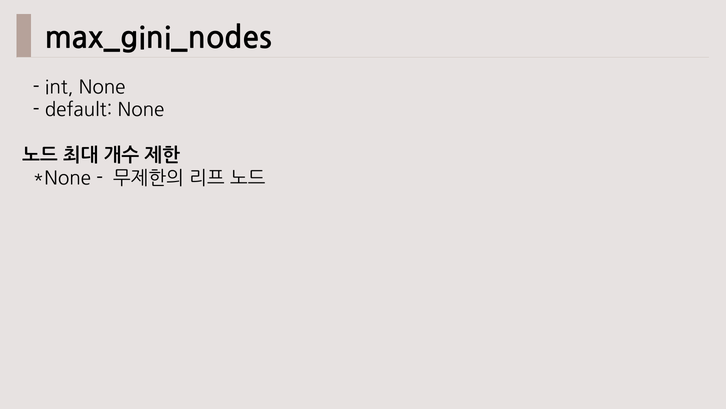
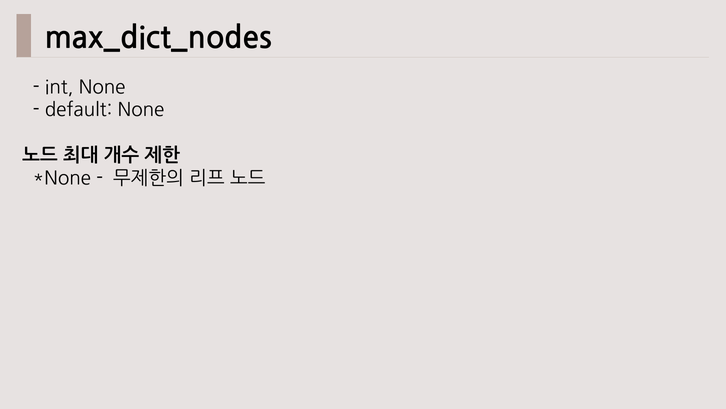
max_gini_nodes: max_gini_nodes -> max_dict_nodes (158, 38)
